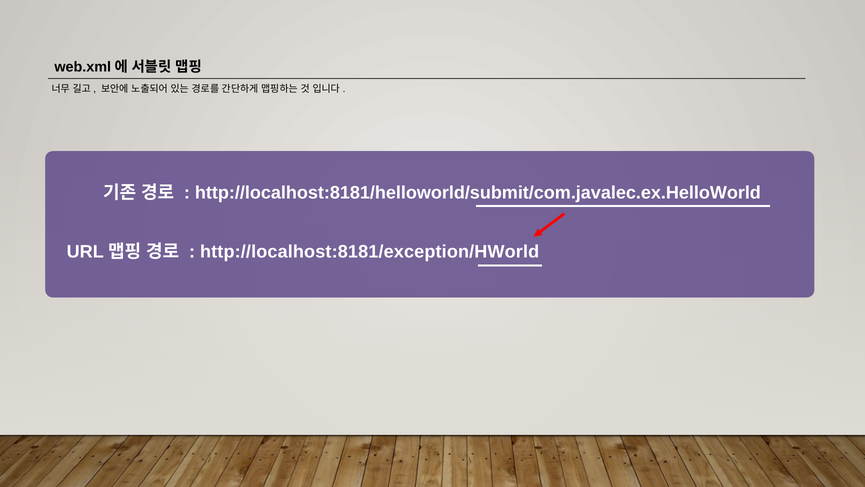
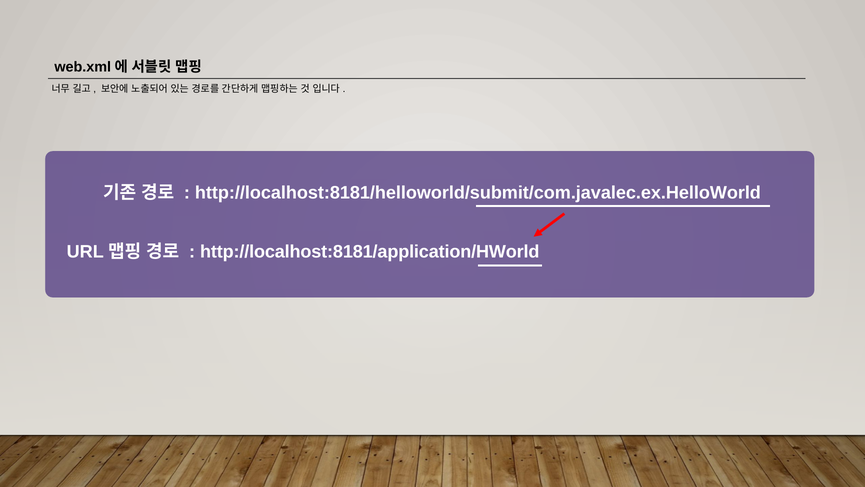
http://localhost:8181/exception/HWorld: http://localhost:8181/exception/HWorld -> http://localhost:8181/application/HWorld (370, 252)
